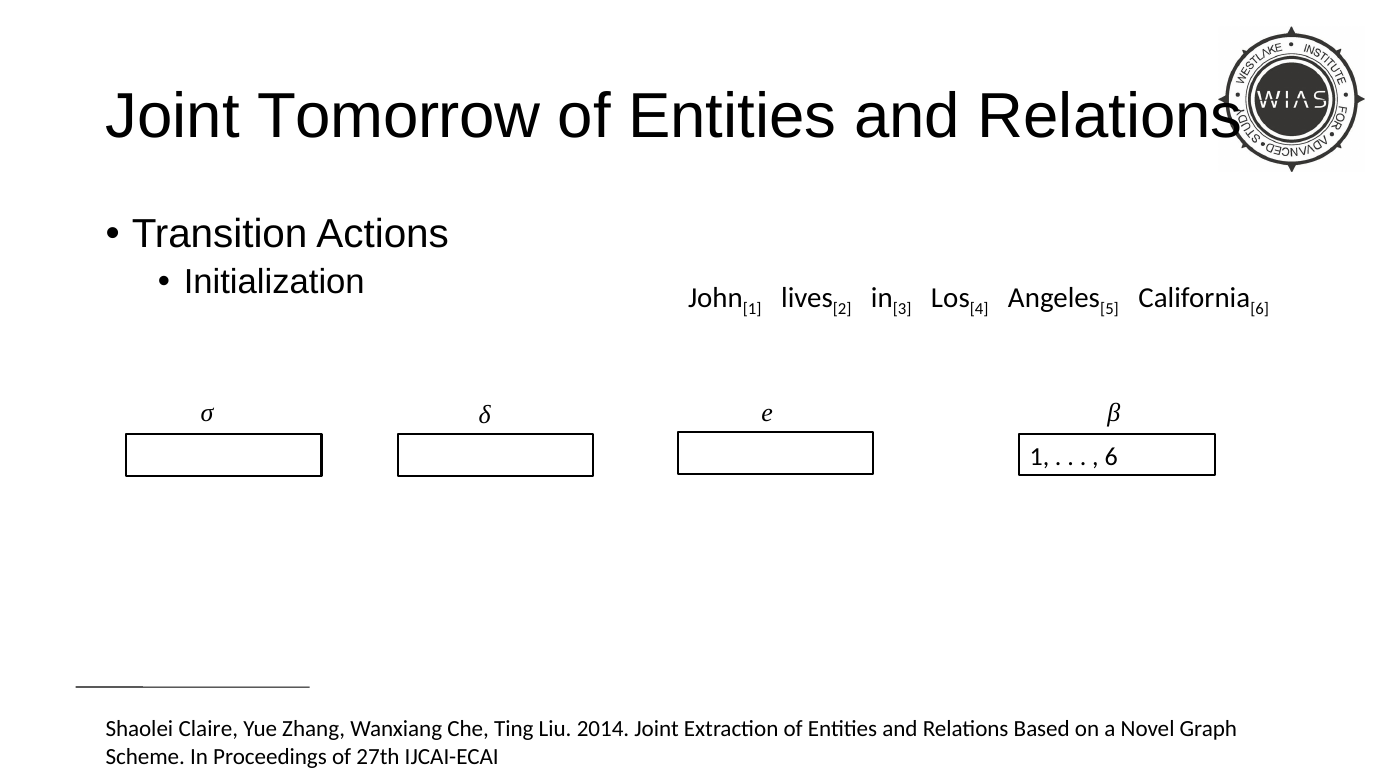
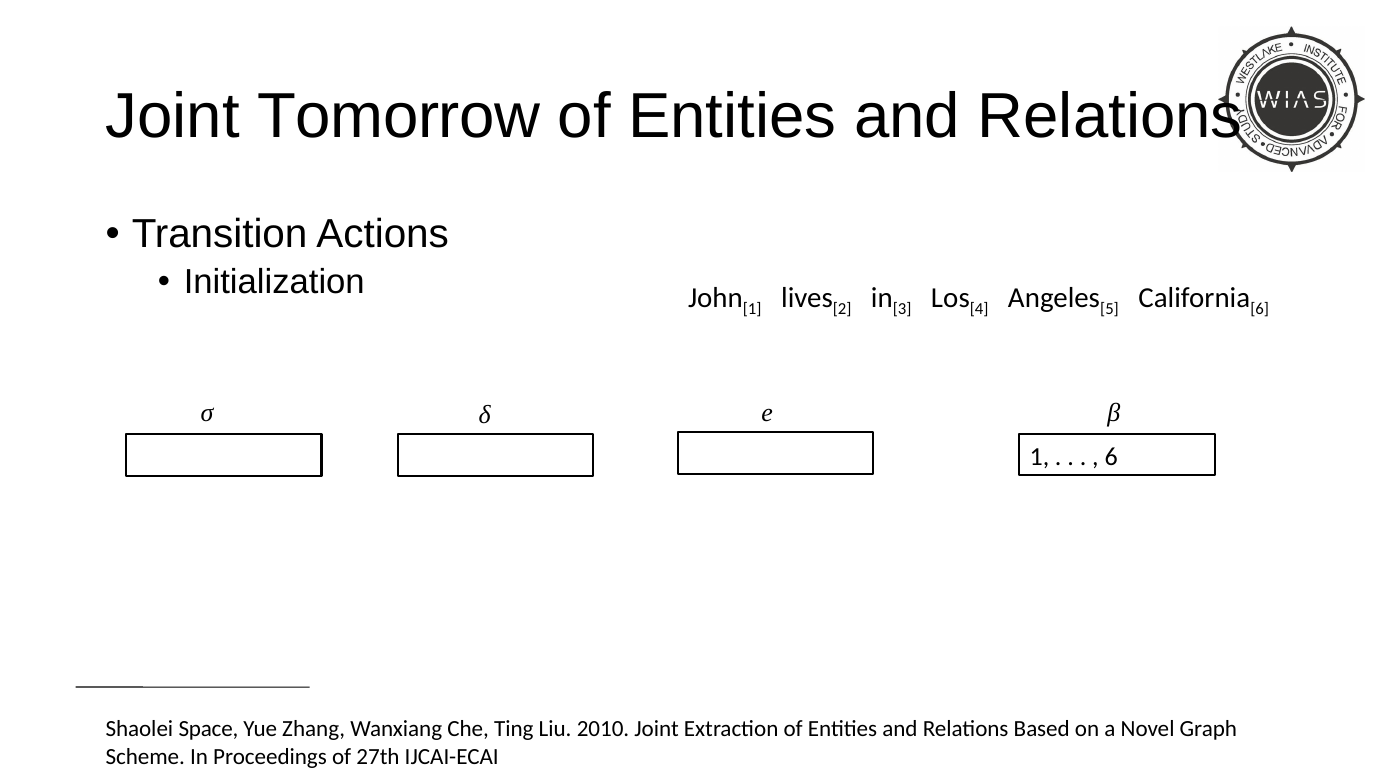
Claire: Claire -> Space (208, 729)
2014: 2014 -> 2010 (603, 729)
